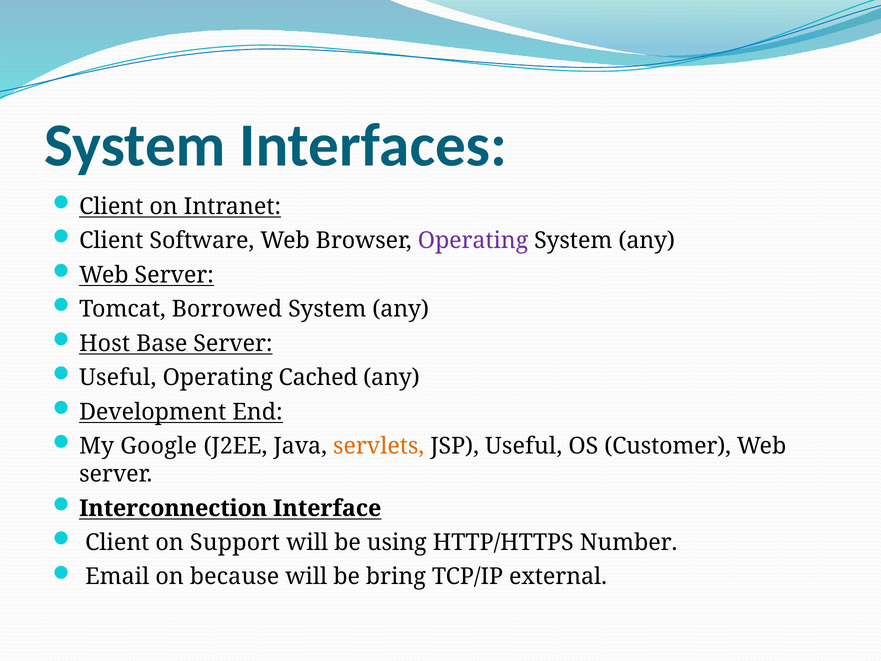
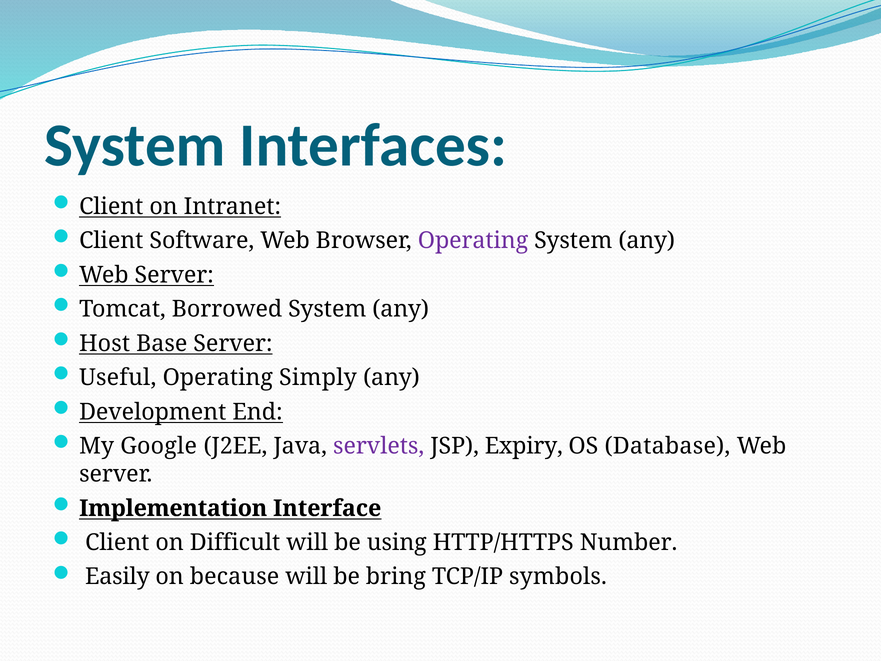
Cached: Cached -> Simply (318, 378)
servlets colour: orange -> purple (379, 446)
JSP Useful: Useful -> Expiry (524, 446)
Customer: Customer -> Database (667, 446)
Interconnection: Interconnection -> Implementation (173, 508)
Support: Support -> Difficult (235, 542)
Email: Email -> Easily (117, 577)
external: external -> symbols (558, 577)
